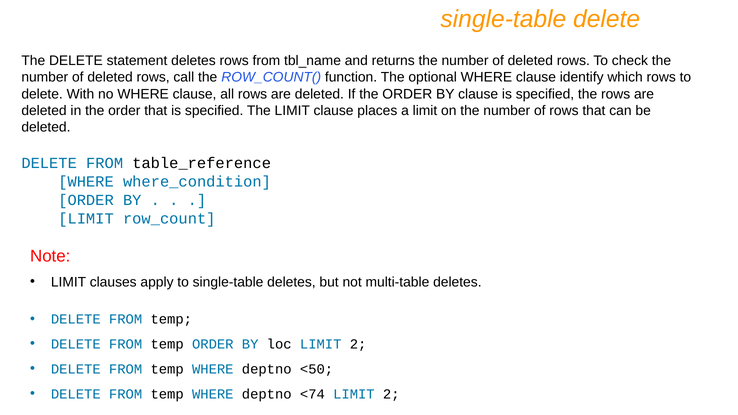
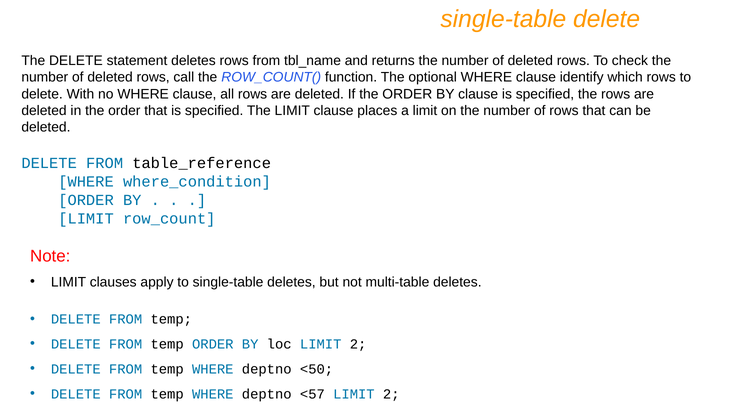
<74: <74 -> <57 (312, 394)
